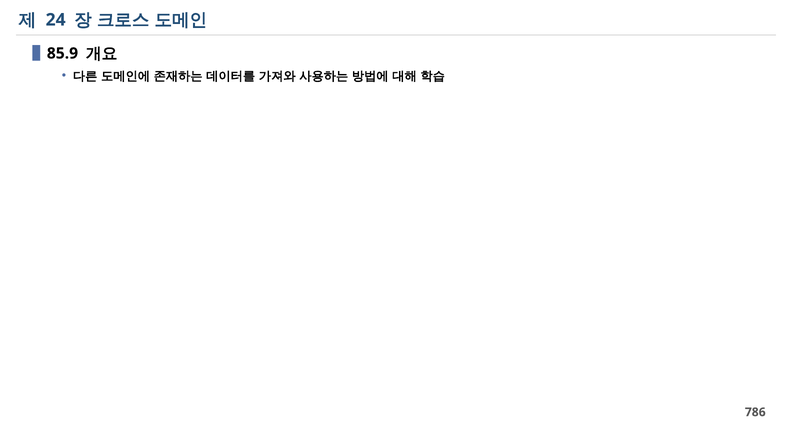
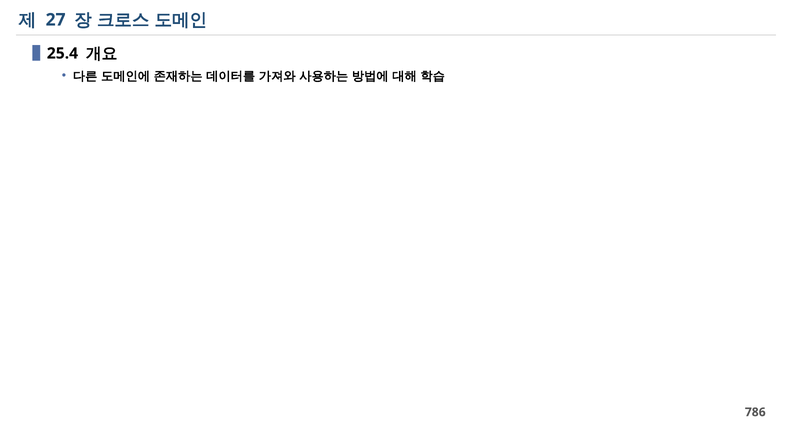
24: 24 -> 27 (56, 20)
85.9: 85.9 -> 25.4 (62, 53)
